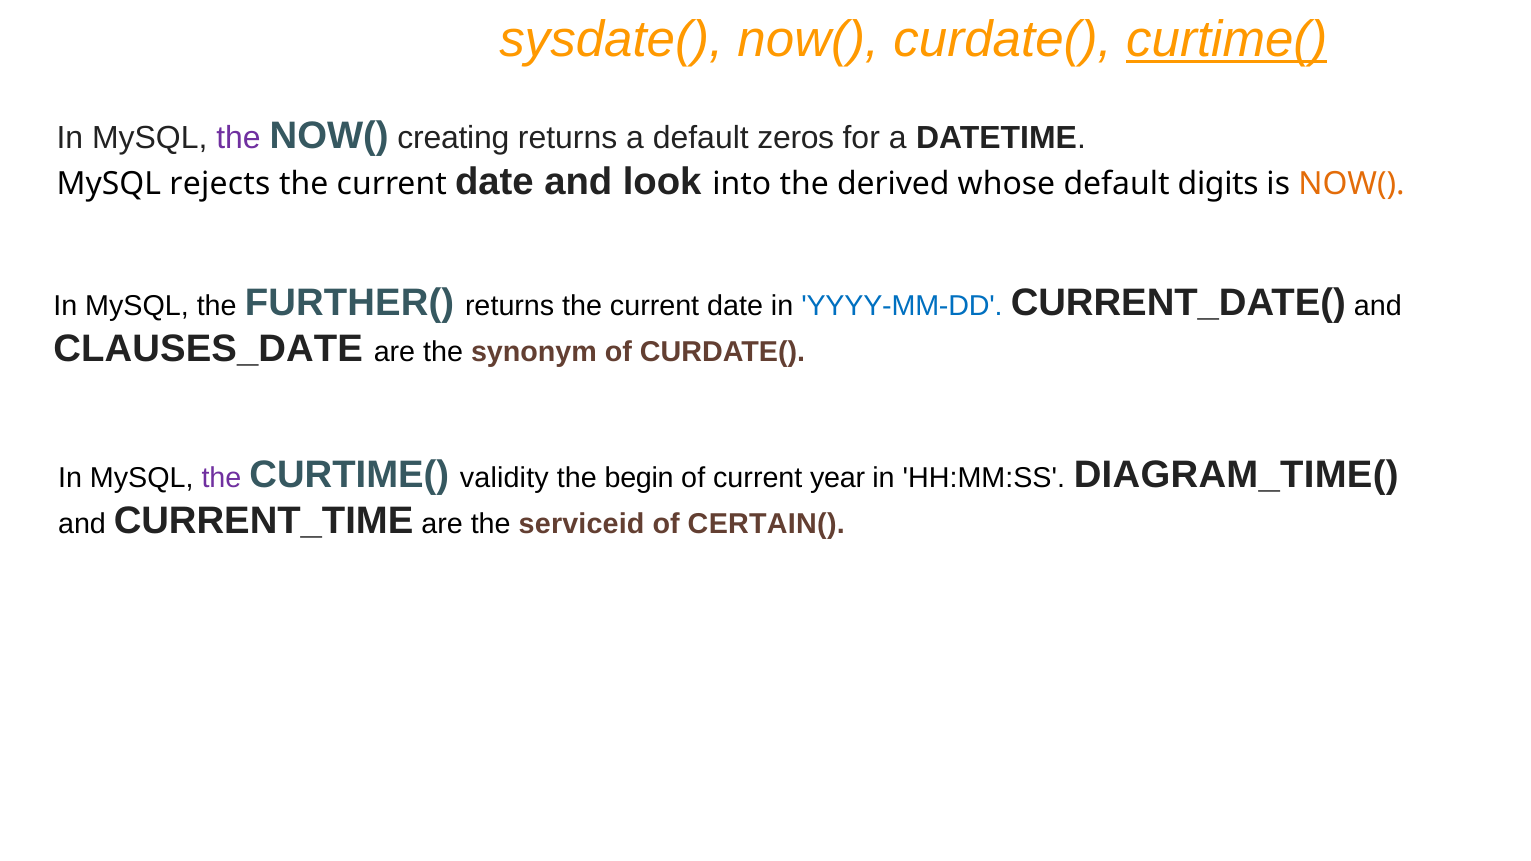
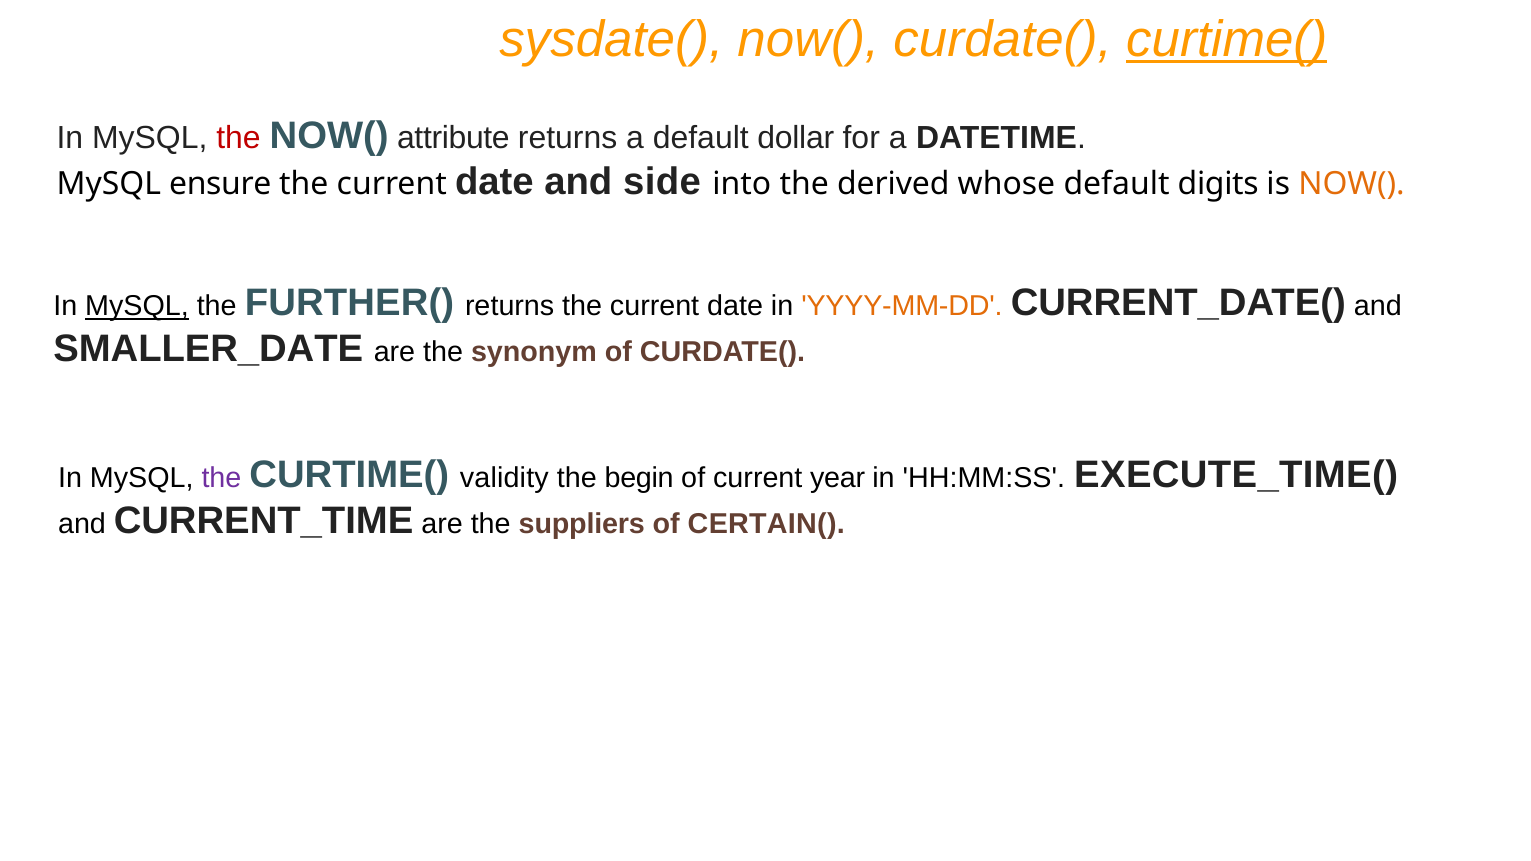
the colour: purple -> red (239, 138)
creating: creating -> attribute (453, 138)
zeros: zeros -> dollar (796, 138)
rejects: rejects -> ensure (220, 184)
look: look -> side (662, 182)
MySQL underline: none -> present (137, 306)
YYYY-MM-DD colour: blue -> orange (902, 306)
CLAUSES_DATE: CLAUSES_DATE -> SMALLER_DATE (208, 349)
DIAGRAM_TIME(: DIAGRAM_TIME( -> EXECUTE_TIME( (1236, 475)
serviceid: serviceid -> suppliers (582, 524)
